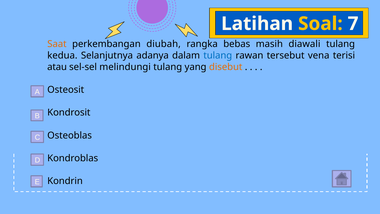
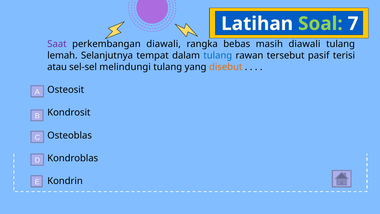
Soal colour: yellow -> light green (320, 24)
Saat colour: orange -> purple (57, 44)
perkembangan diubah: diubah -> diawali (164, 44)
kedua: kedua -> lemah (62, 55)
adanya: adanya -> tempat (153, 55)
vena: vena -> pasif (319, 55)
